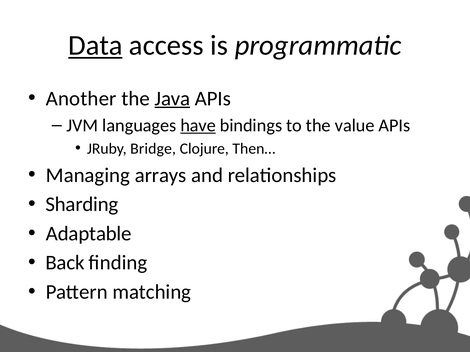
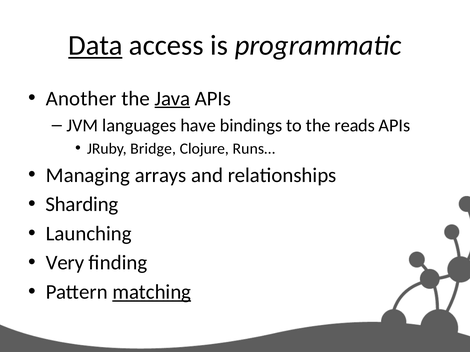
have underline: present -> none (198, 126)
value: value -> reads (355, 126)
Then…: Then… -> Runs… (254, 149)
Adaptable: Adaptable -> Launching (89, 234)
Back: Back -> Very (65, 263)
matching underline: none -> present (152, 292)
